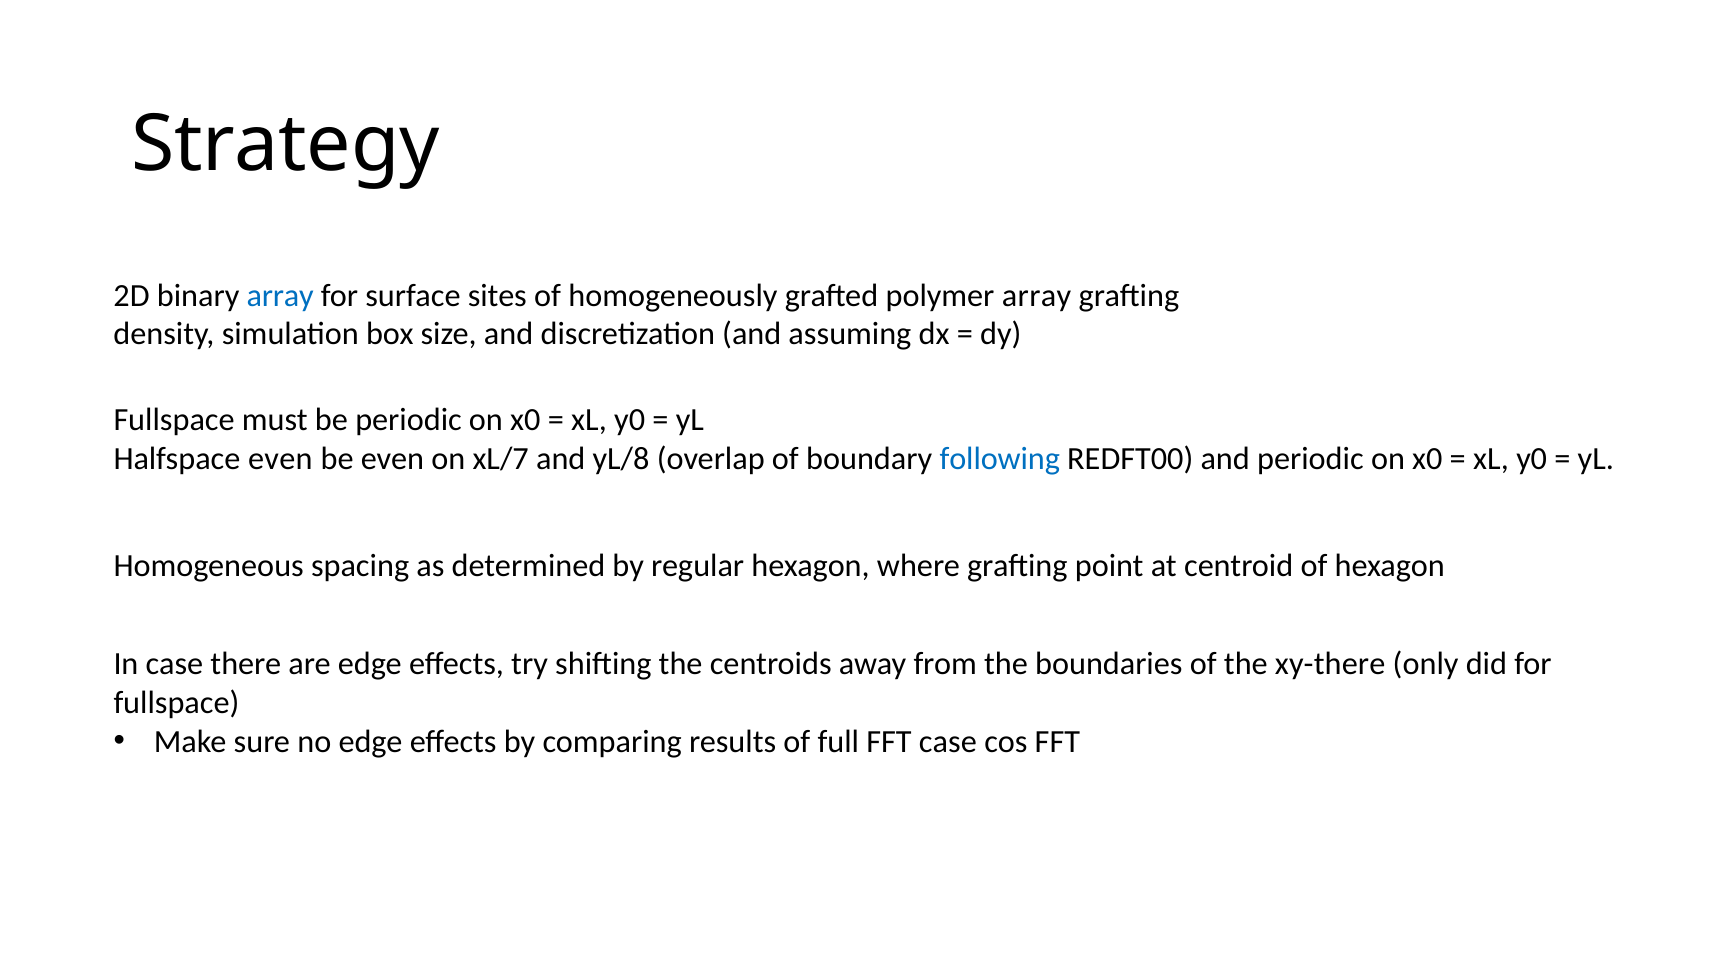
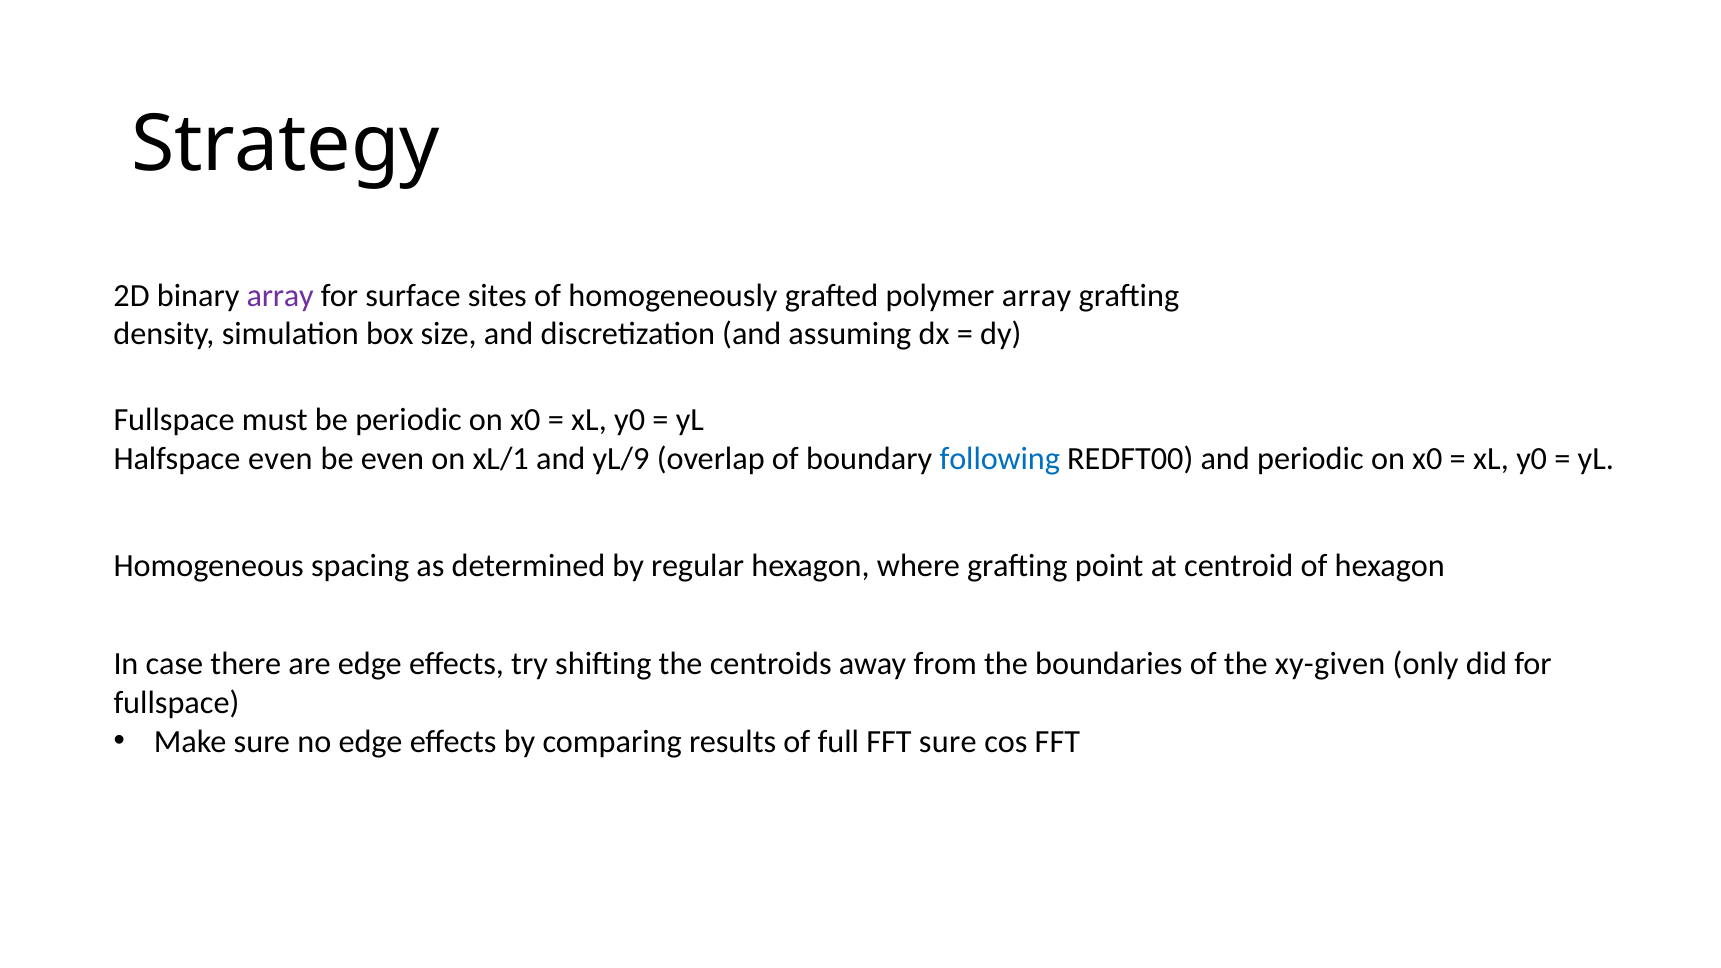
array colour: blue -> purple (280, 295)
xL/7: xL/7 -> xL/1 (501, 459)
yL/8: yL/8 -> yL/9 (621, 459)
xy-there: xy-there -> xy-given (1330, 664)
FFT case: case -> sure (948, 742)
